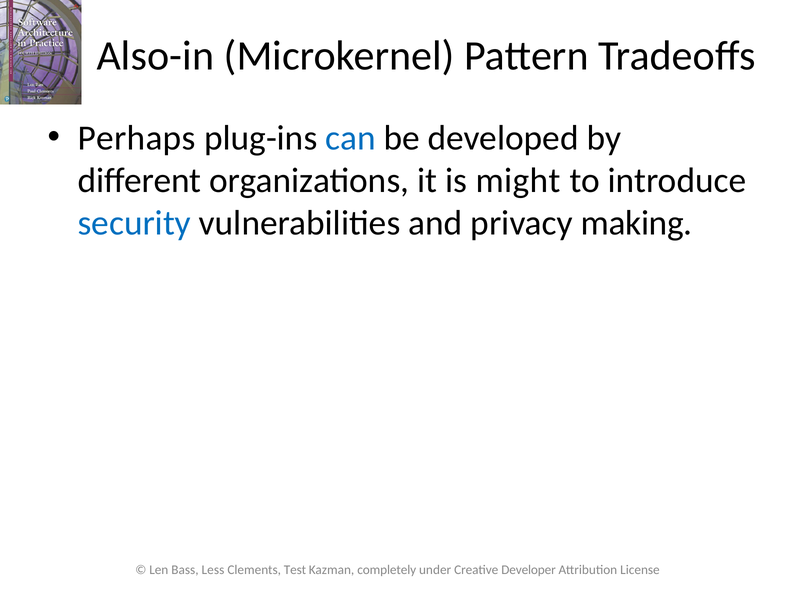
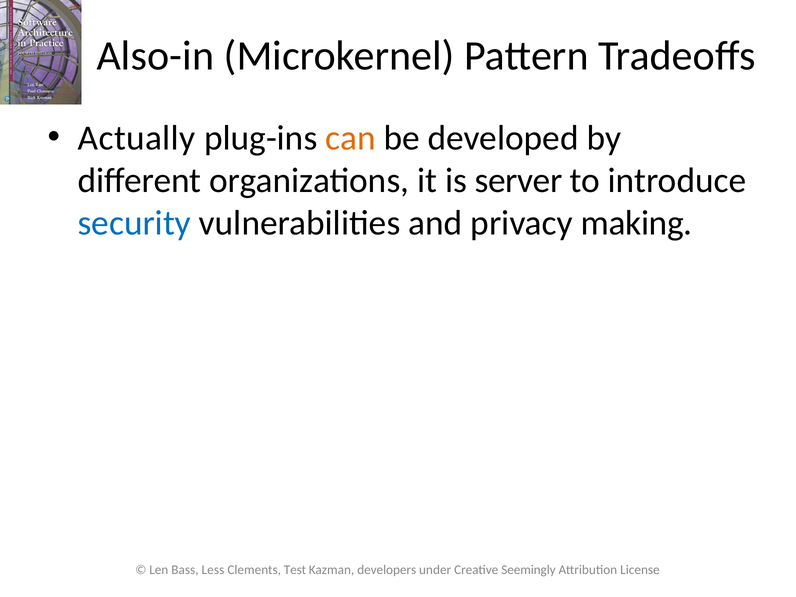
Perhaps: Perhaps -> Actually (137, 138)
can colour: blue -> orange (351, 138)
might: might -> server (519, 181)
completely: completely -> developers (387, 570)
Developer: Developer -> Seemingly (529, 570)
